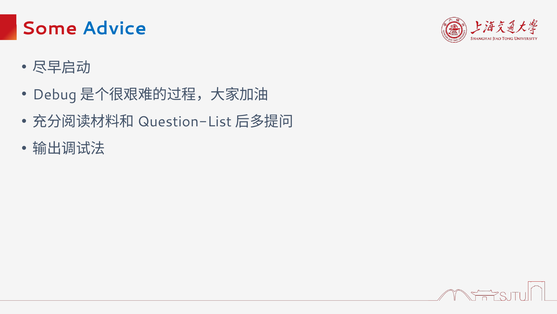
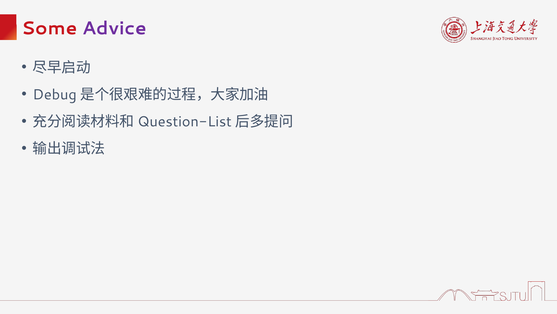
Advice colour: blue -> purple (114, 28)
